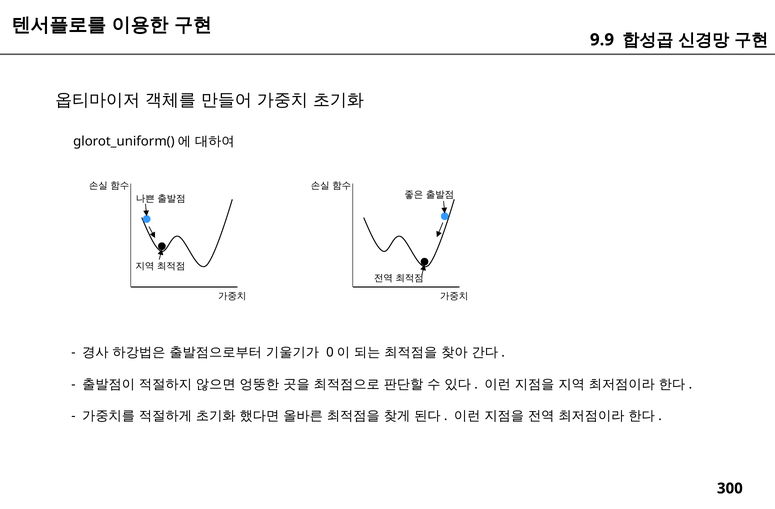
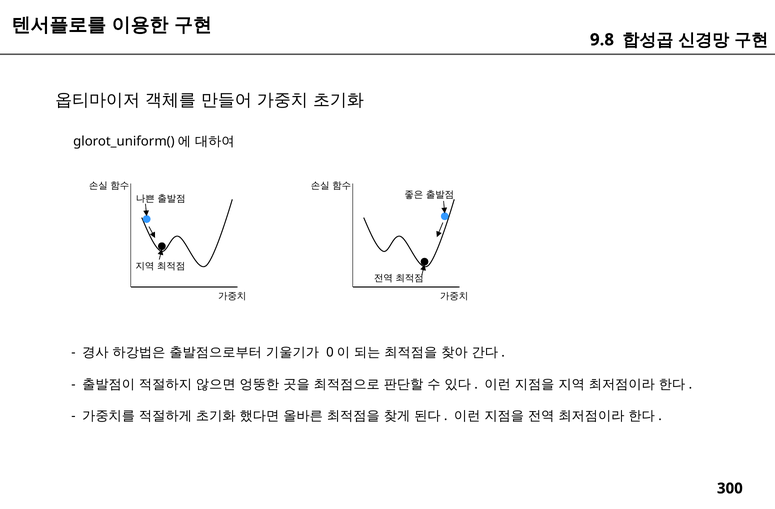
9.9: 9.9 -> 9.8 (602, 40)
